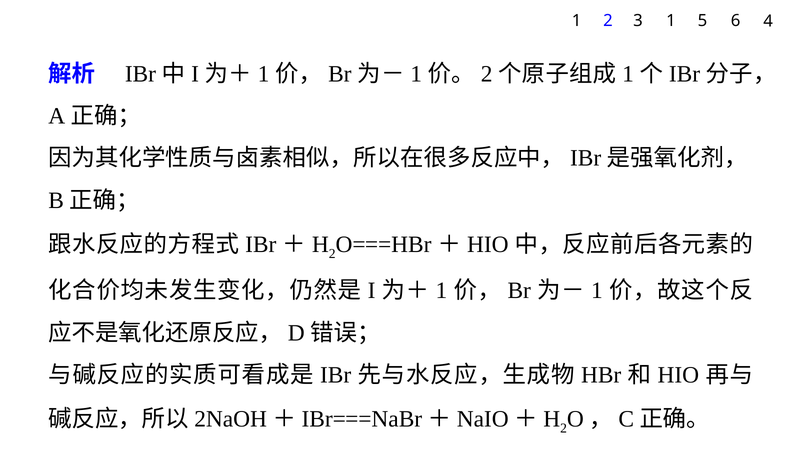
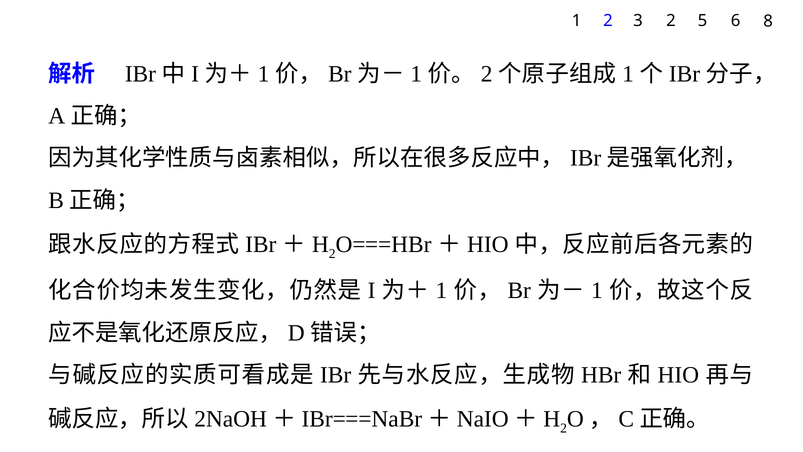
3 1: 1 -> 2 (671, 21)
4: 4 -> 8 (768, 21)
